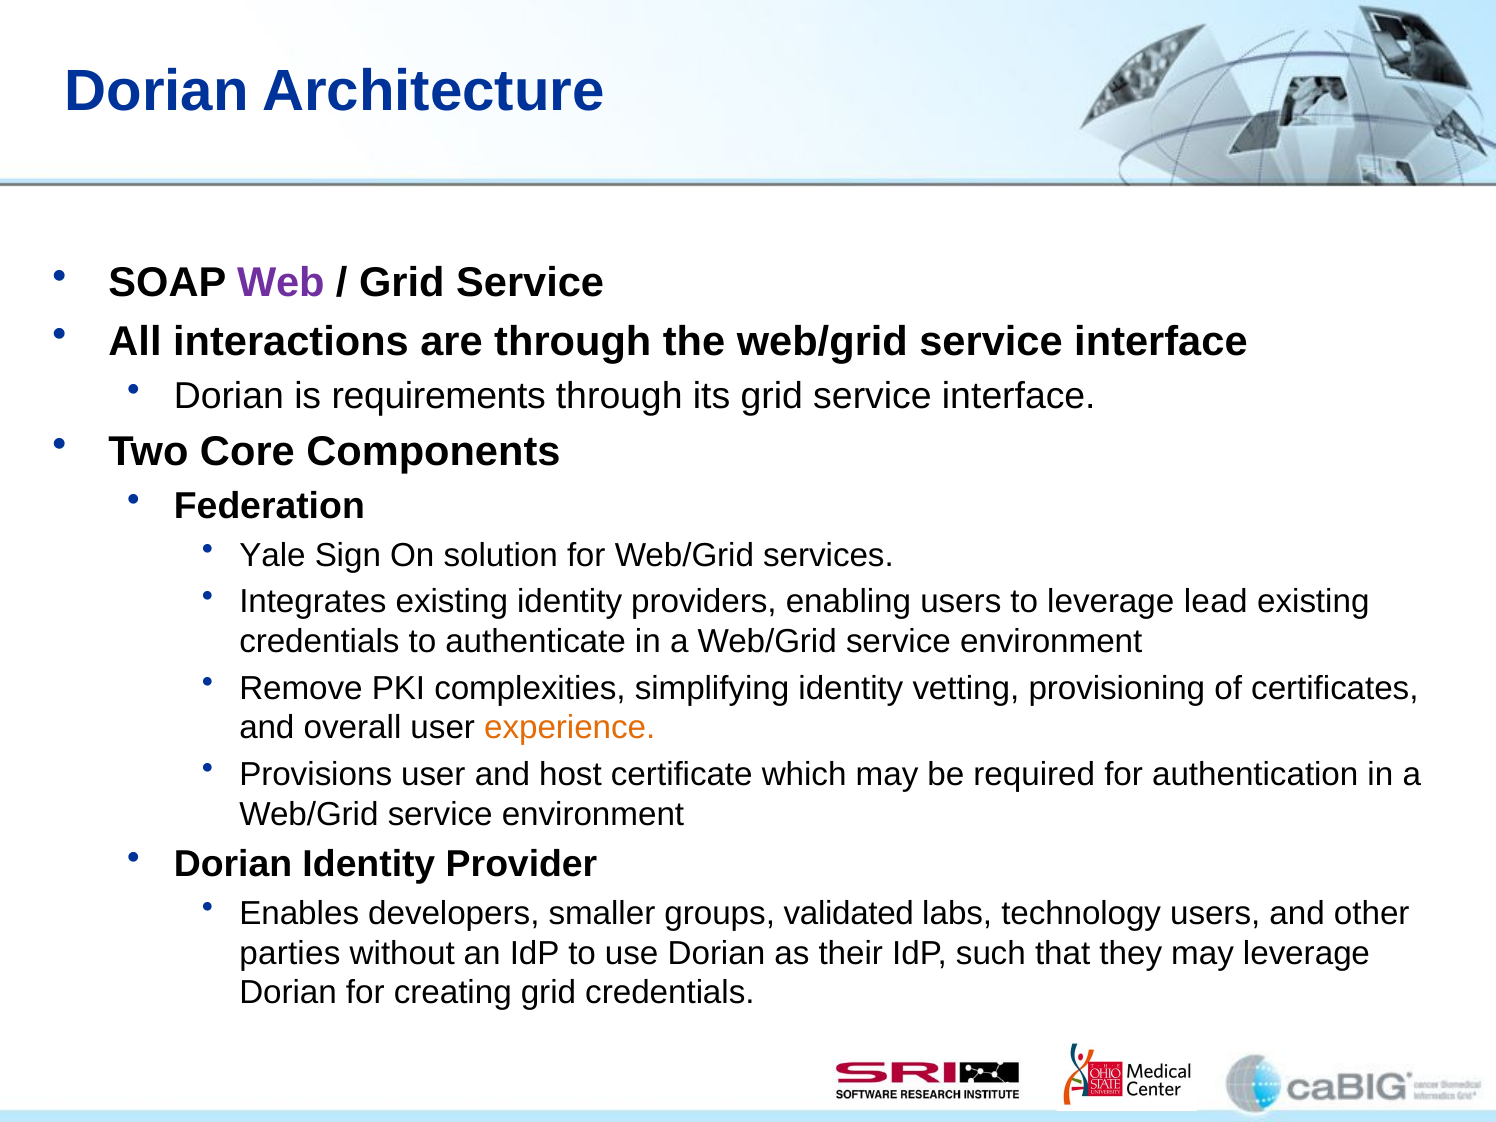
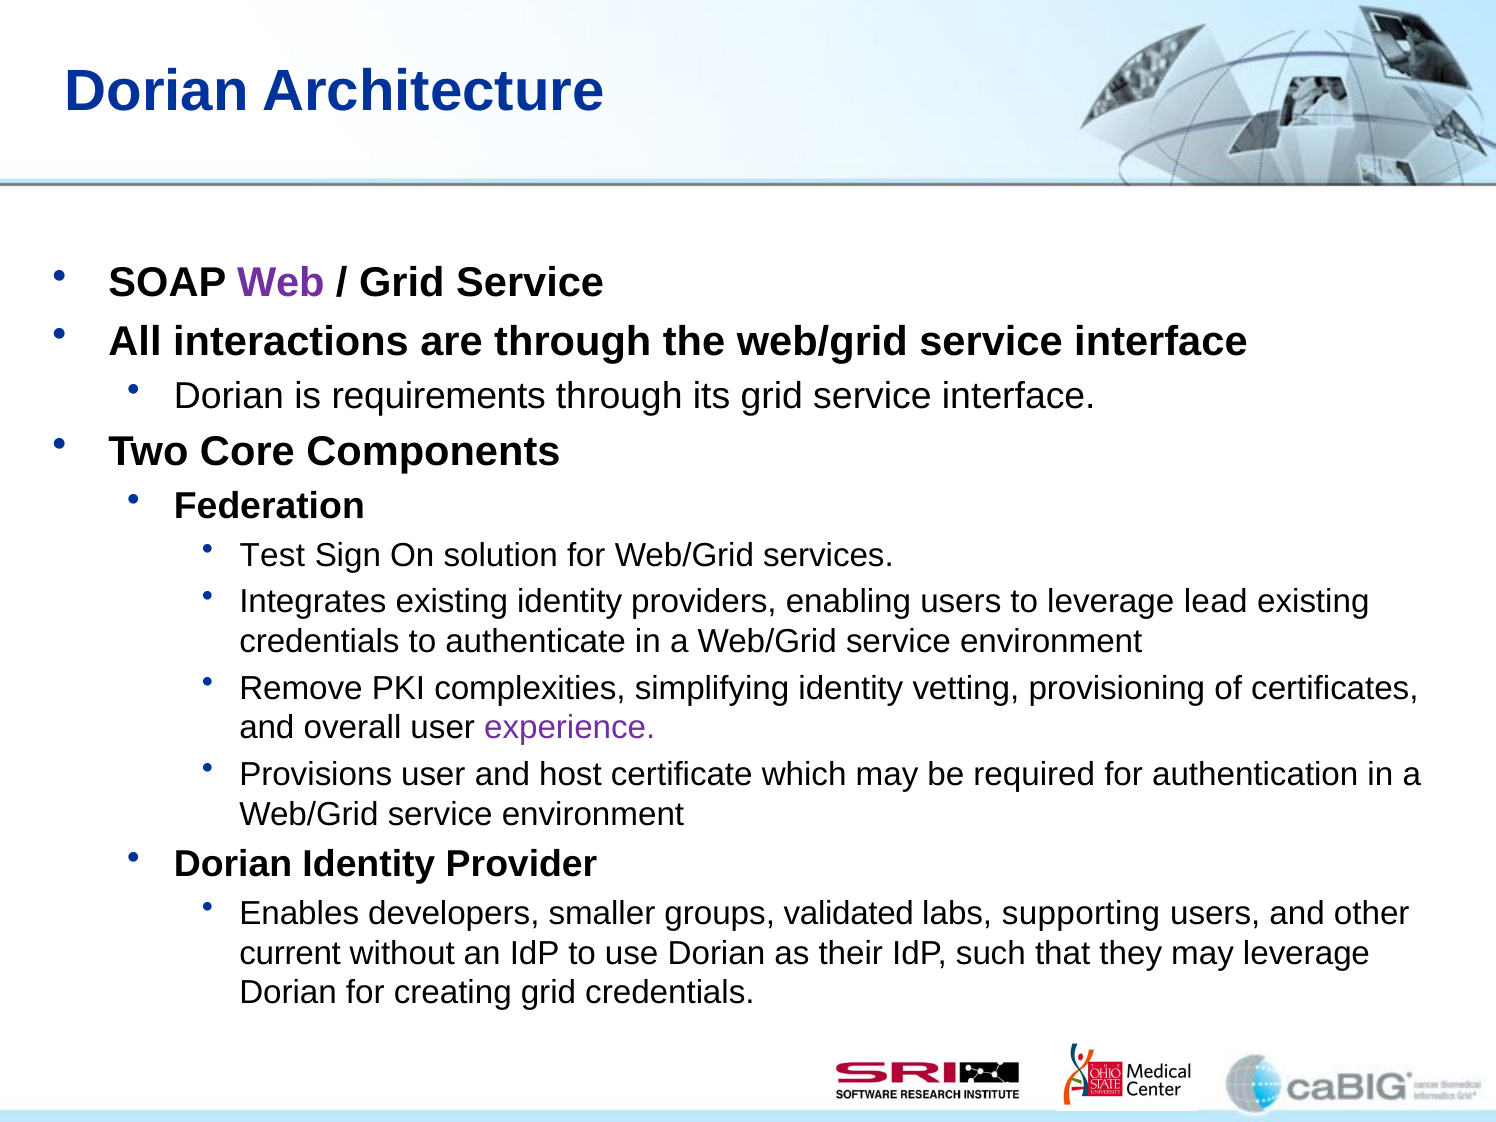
Yale: Yale -> Test (272, 555)
experience colour: orange -> purple (570, 728)
technology: technology -> supporting (1081, 913)
parties: parties -> current (290, 953)
